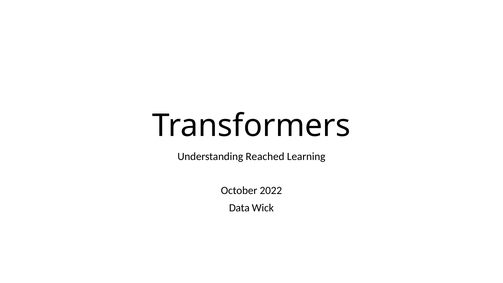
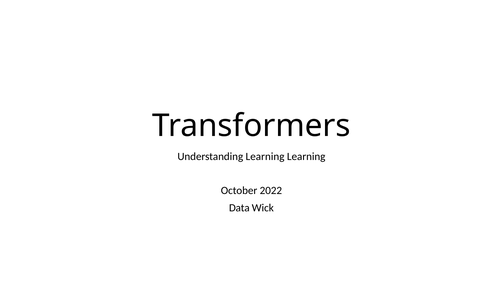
Understanding Reached: Reached -> Learning (265, 156)
